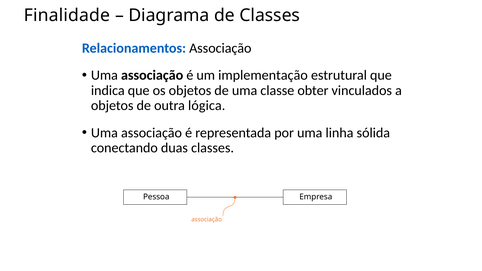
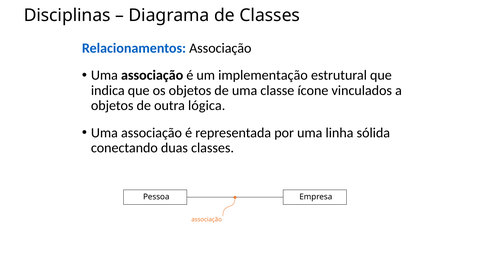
Finalidade: Finalidade -> Disciplinas (67, 15)
obter: obter -> ícone (313, 90)
